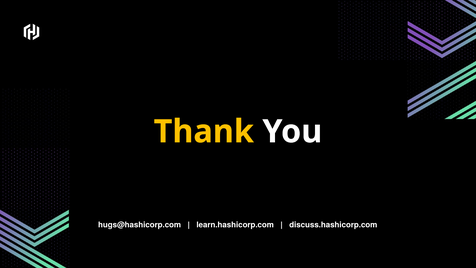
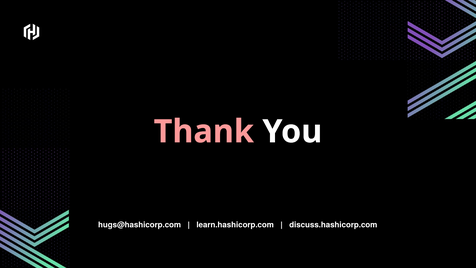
Thank colour: yellow -> pink (204, 132)
